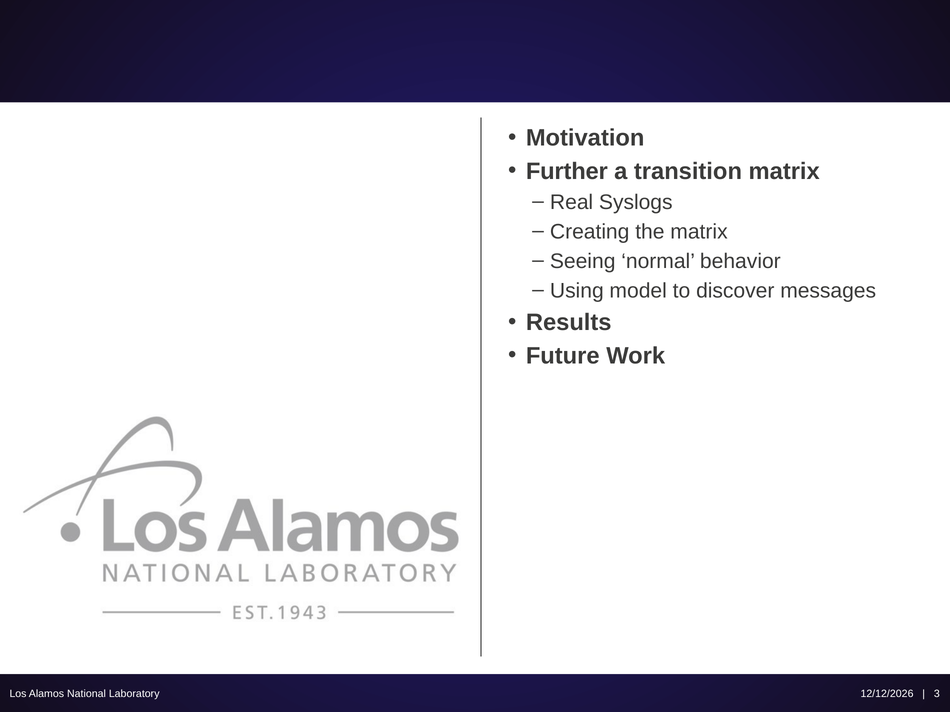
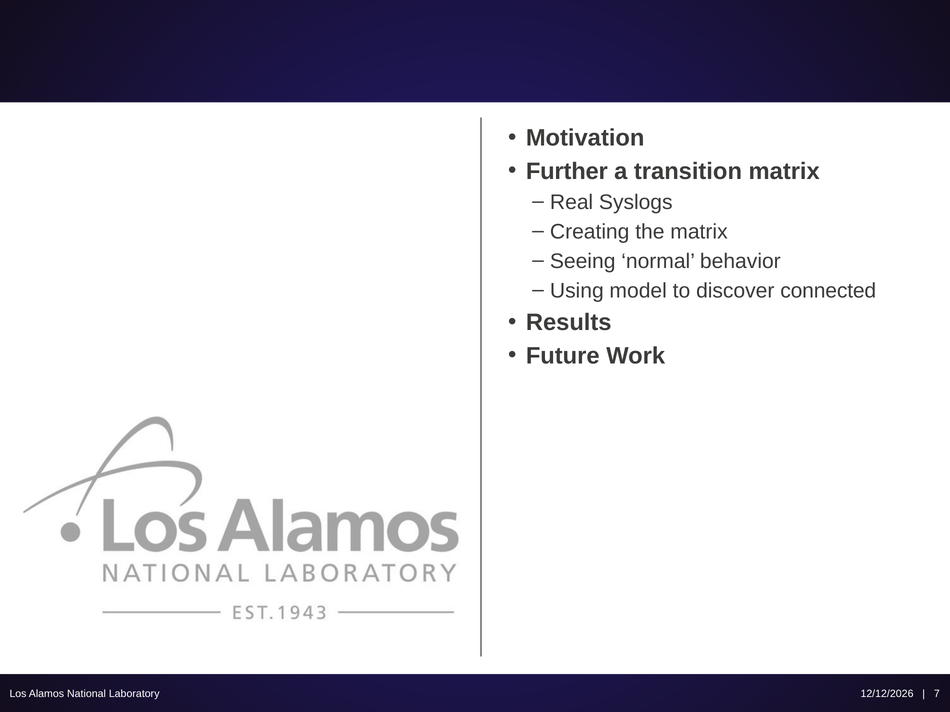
messages: messages -> connected (828, 291)
3: 3 -> 7 (937, 694)
